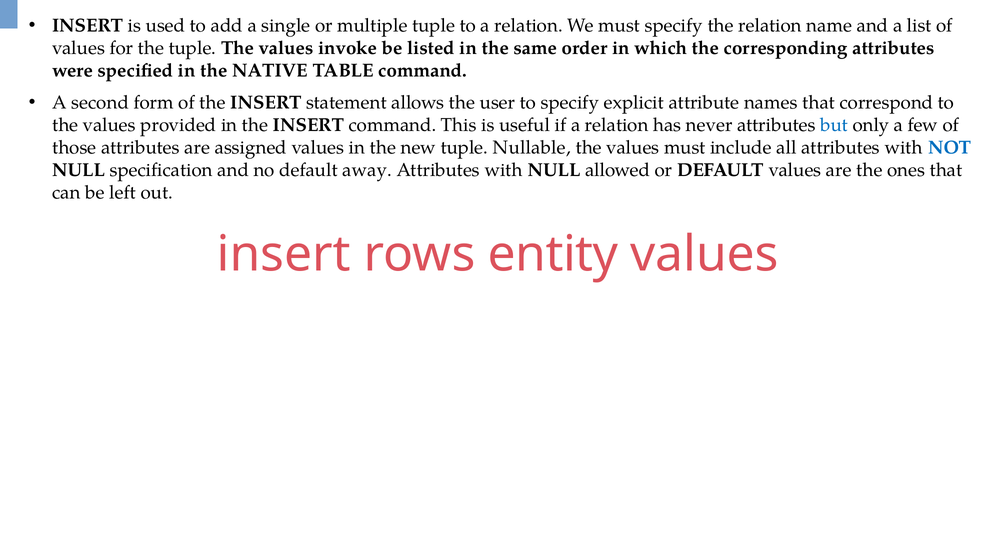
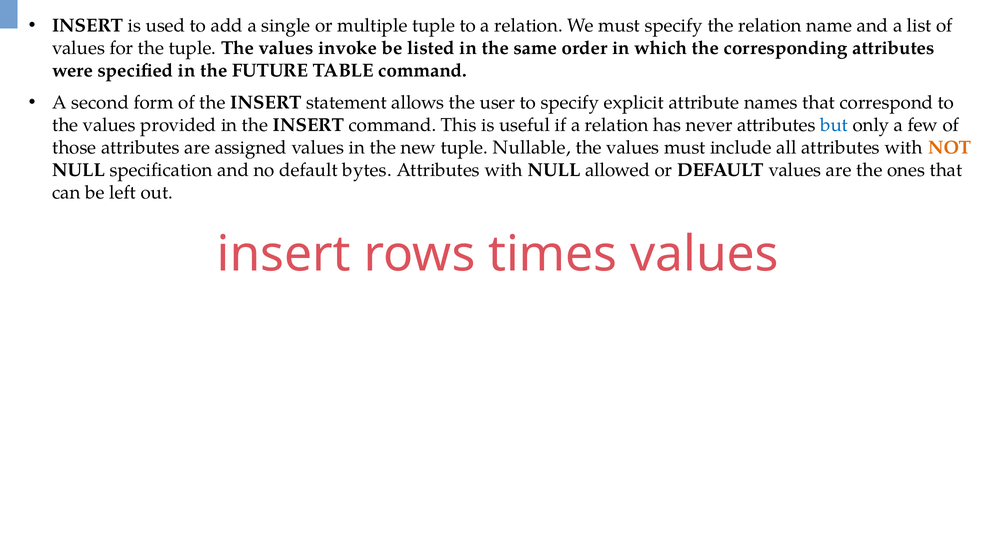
NATIVE: NATIVE -> FUTURE (270, 71)
NOT colour: blue -> orange (950, 148)
away: away -> bytes (367, 170)
entity: entity -> times (553, 254)
